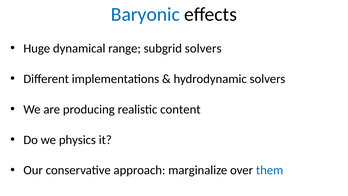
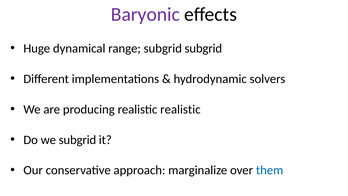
Baryonic colour: blue -> purple (145, 14)
subgrid solvers: solvers -> subgrid (203, 48)
realistic content: content -> realistic (180, 109)
we physics: physics -> subgrid (77, 140)
